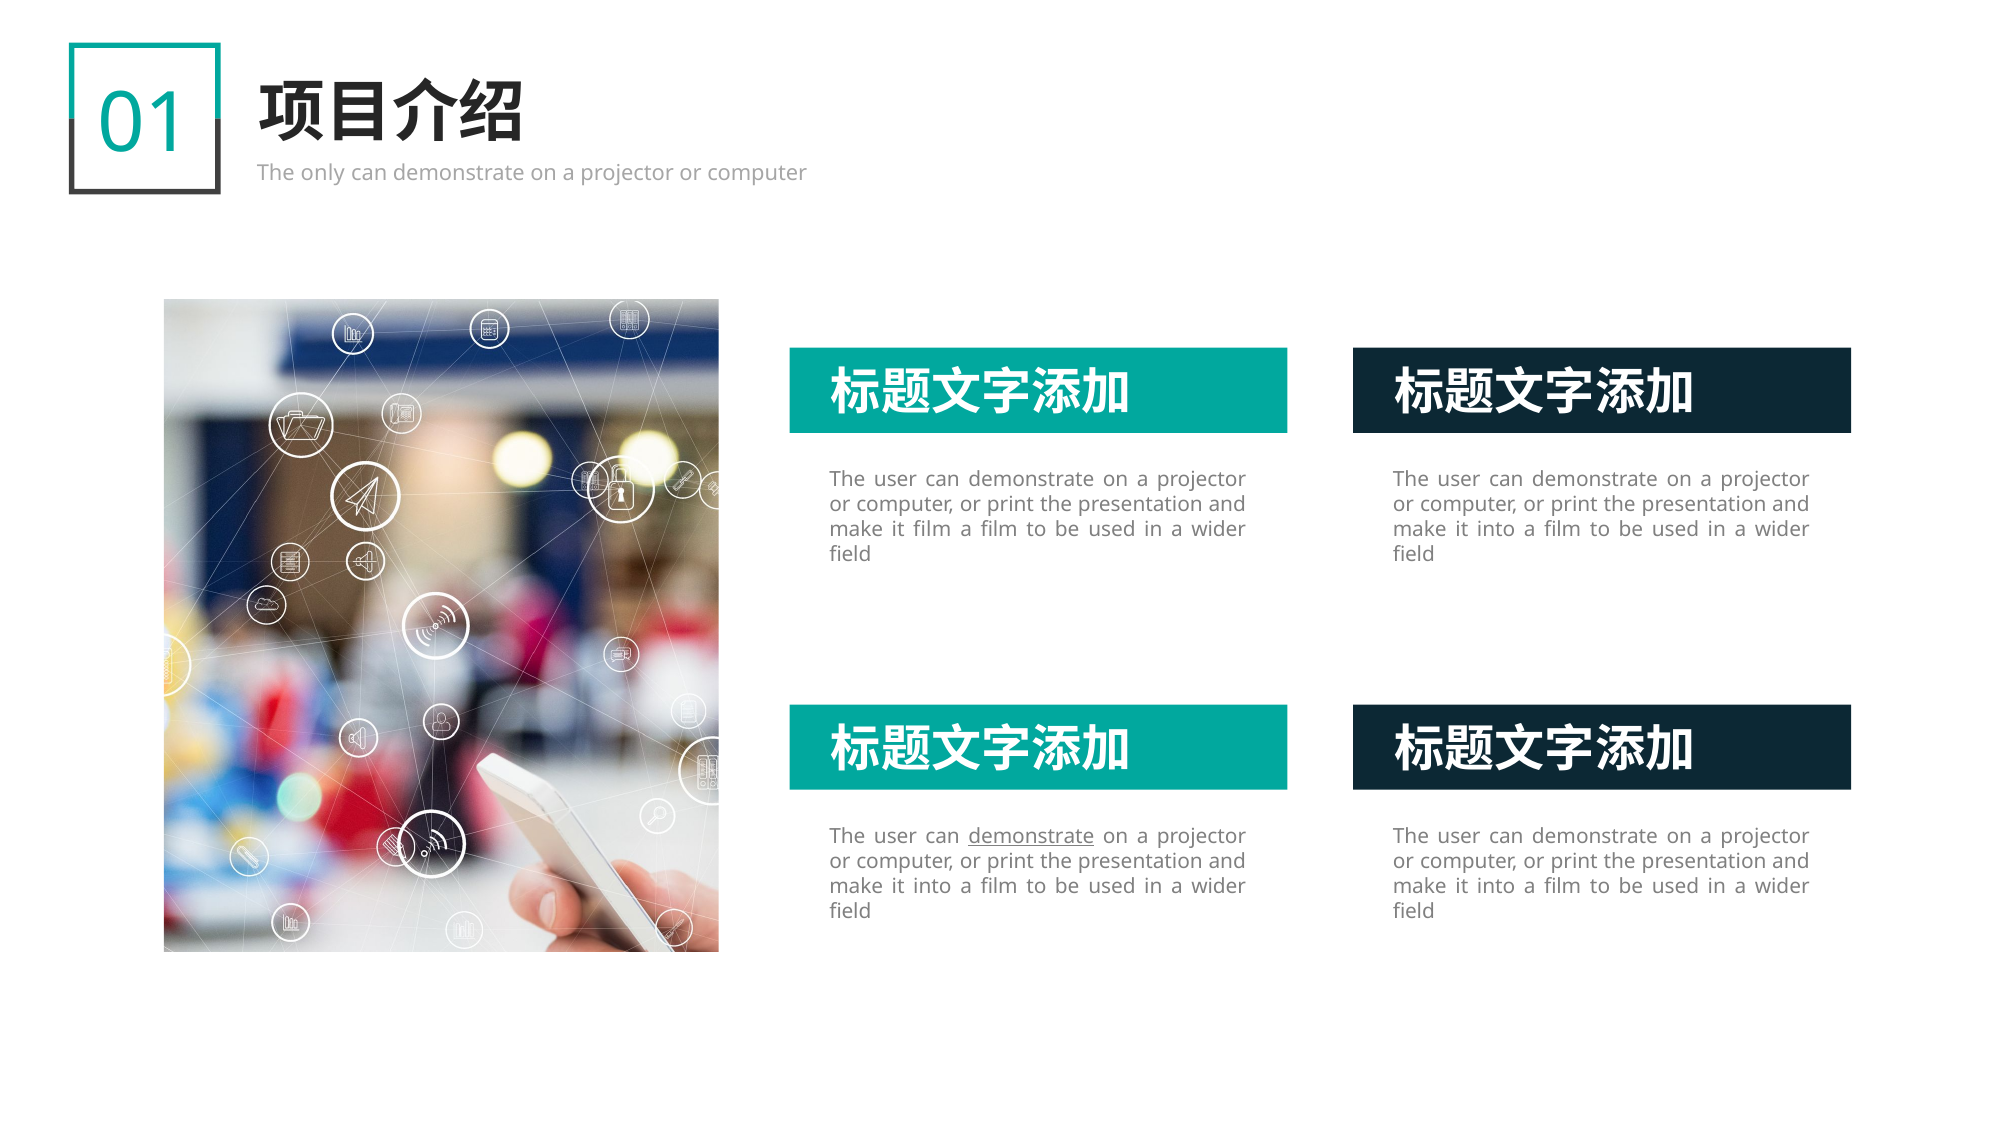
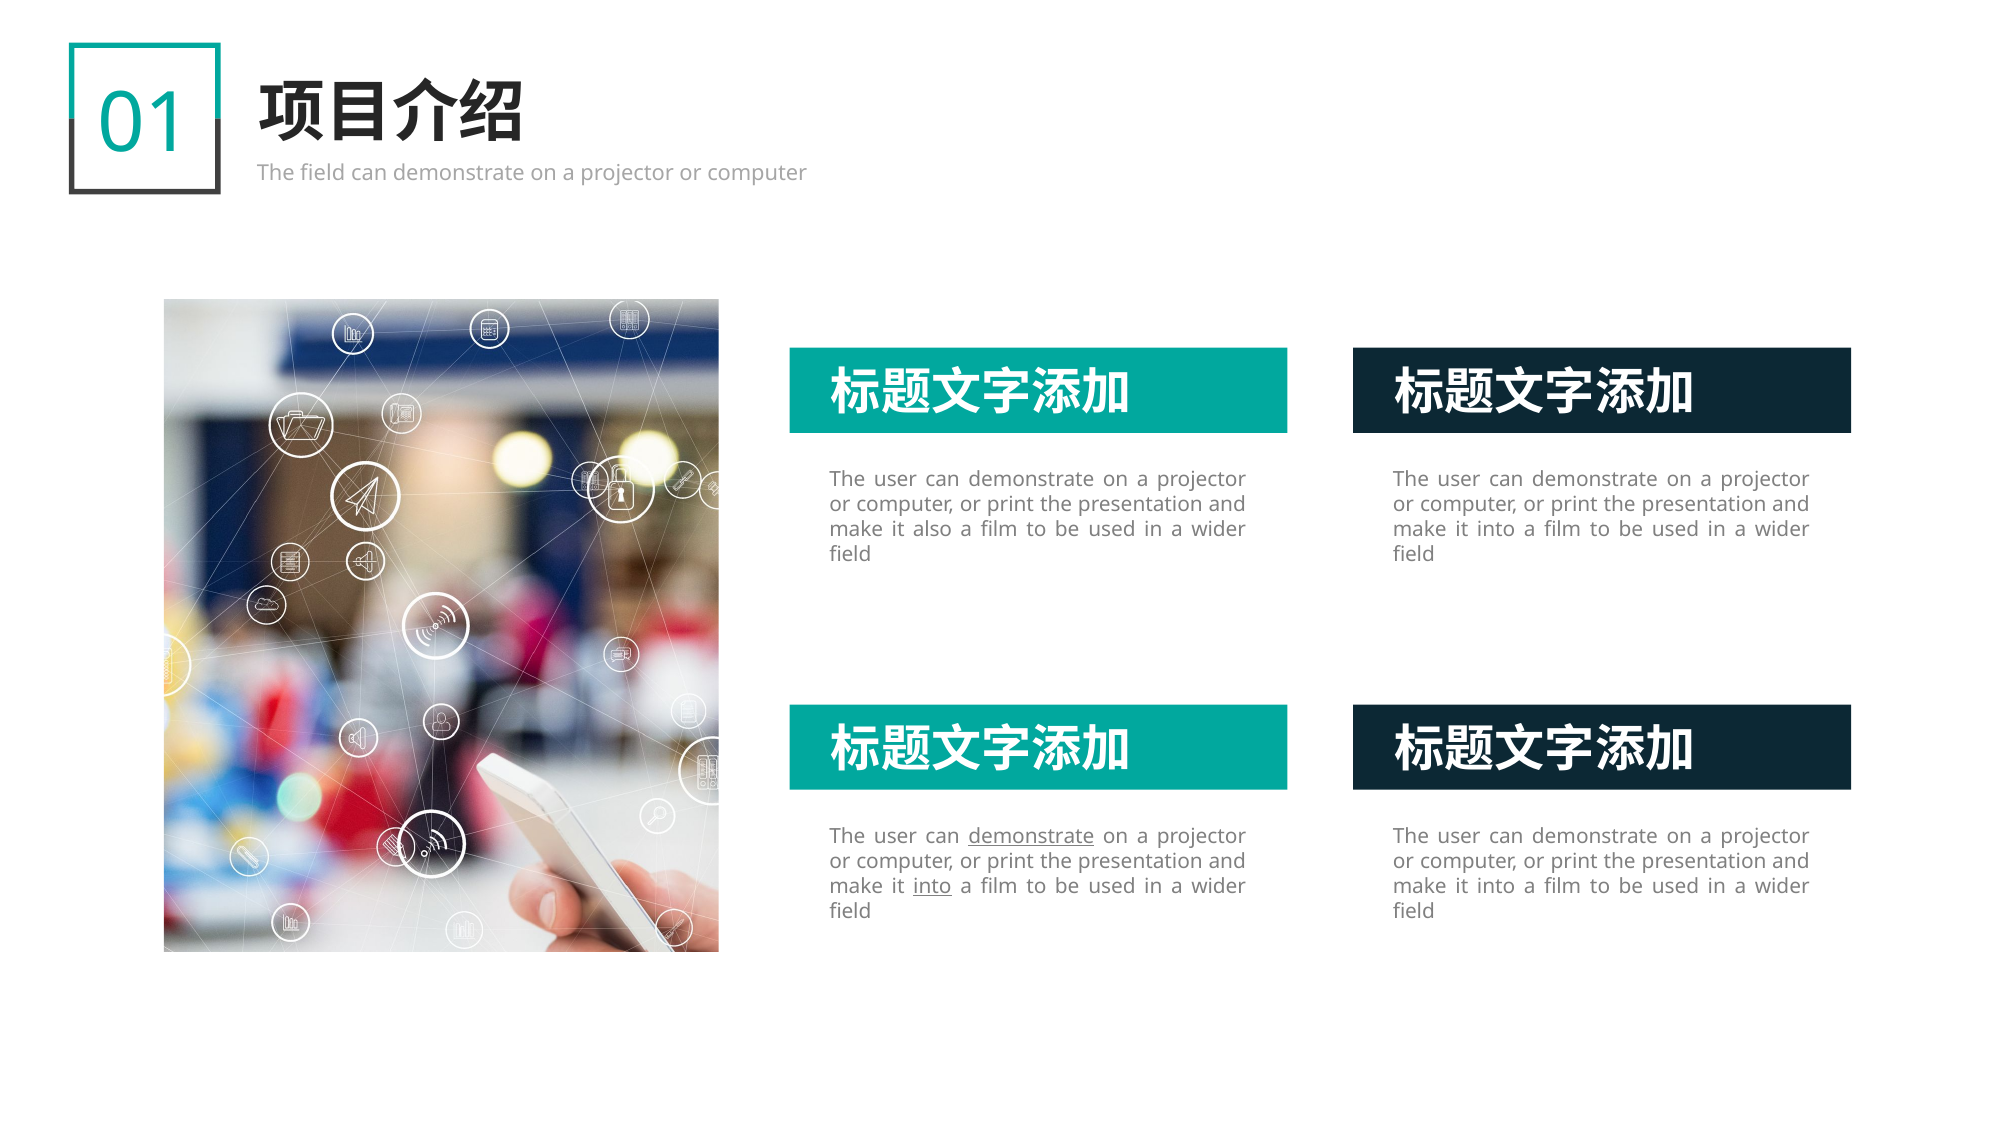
The only: only -> field (323, 173)
it film: film -> also (932, 530)
into underline: none -> present (932, 887)
